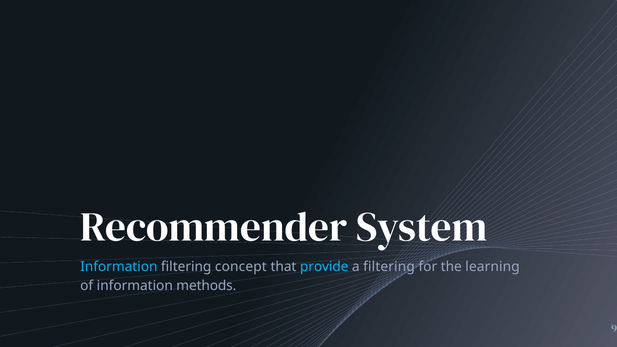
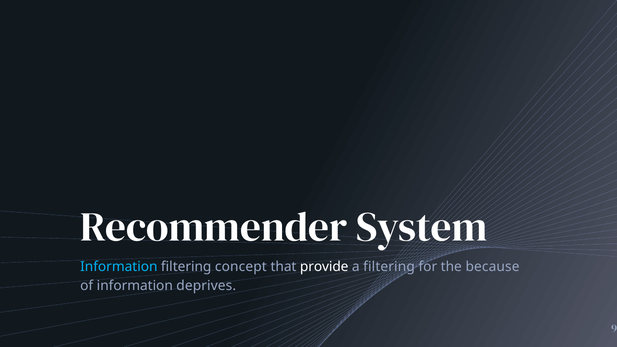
provide colour: light blue -> white (324, 267)
learning: learning -> because (493, 267)
methods: methods -> deprives (206, 286)
